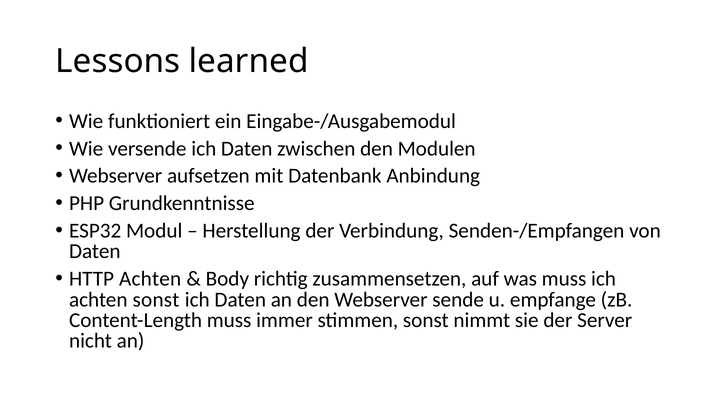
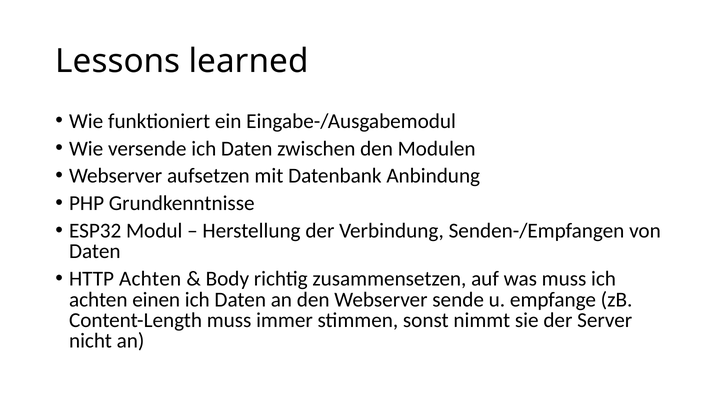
achten sonst: sonst -> einen (156, 300)
